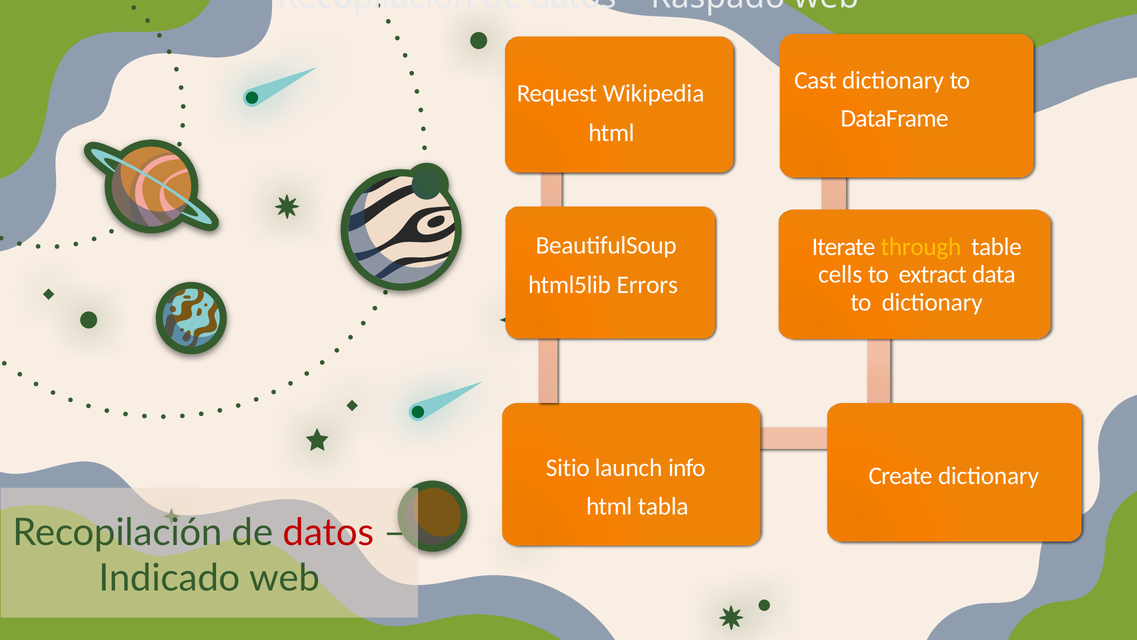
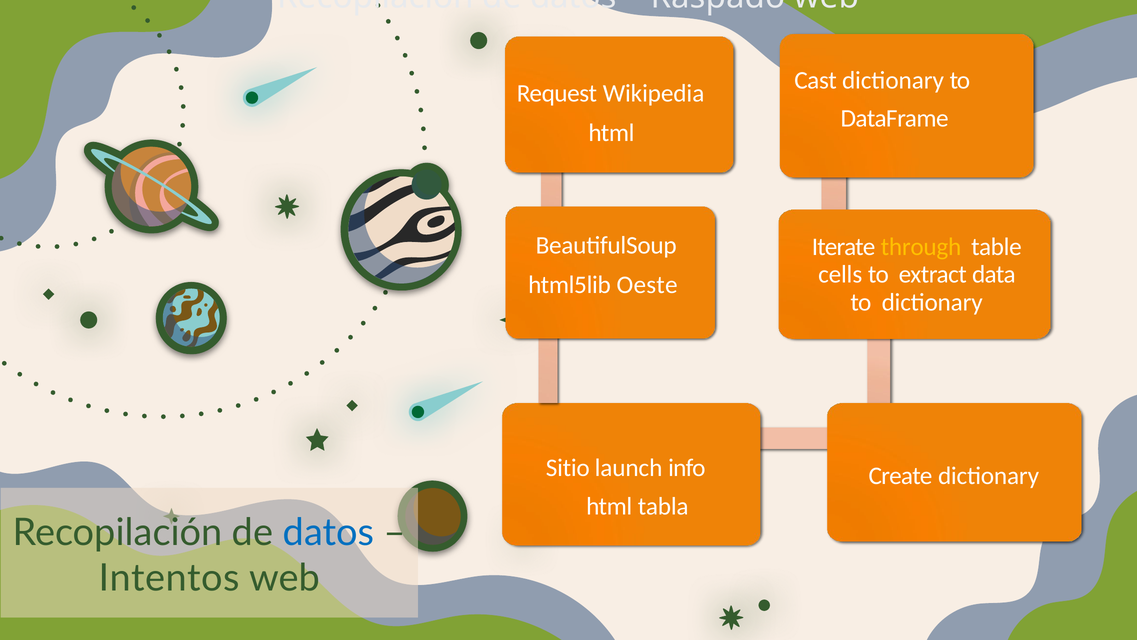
Errors: Errors -> Oeste (647, 285)
datos colour: red -> blue (329, 532)
Indicado: Indicado -> Intentos (169, 578)
